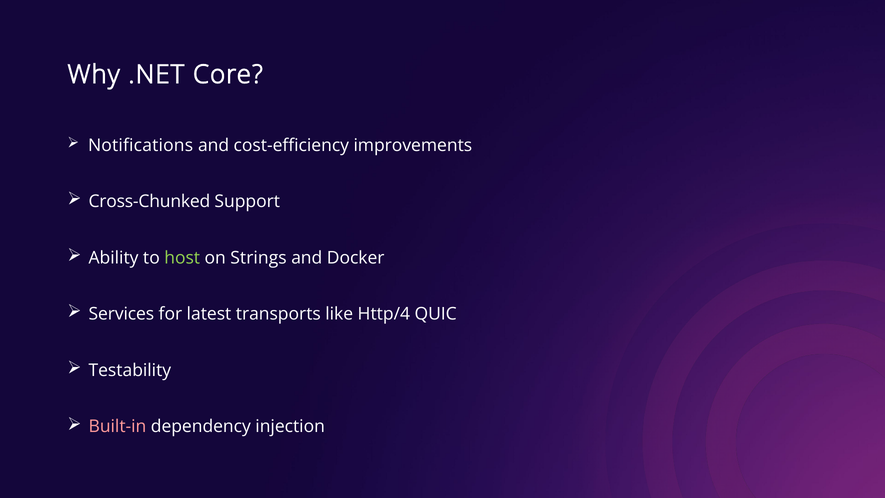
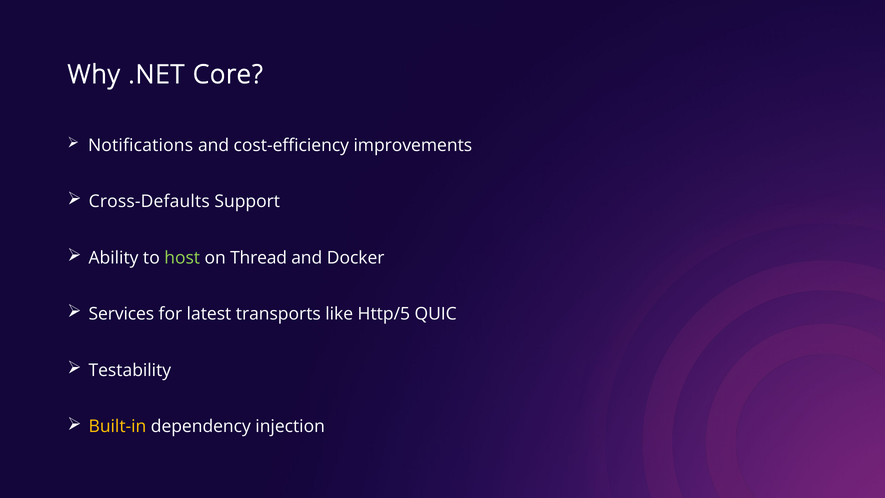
Cross-Chunked: Cross-Chunked -> Cross-Defaults (149, 201)
Strings: Strings -> Thread (259, 258)
Http/4: Http/4 -> Http/5 (384, 314)
Built-in colour: pink -> yellow (117, 427)
